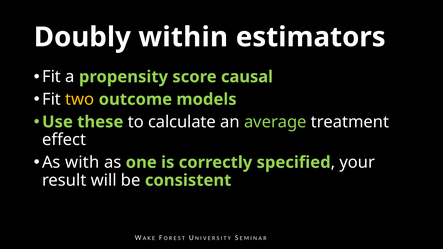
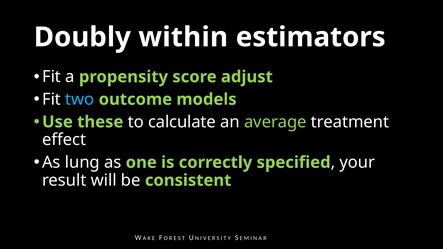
causal: causal -> adjust (247, 77)
two colour: yellow -> light blue (80, 99)
with: with -> lung (82, 162)
